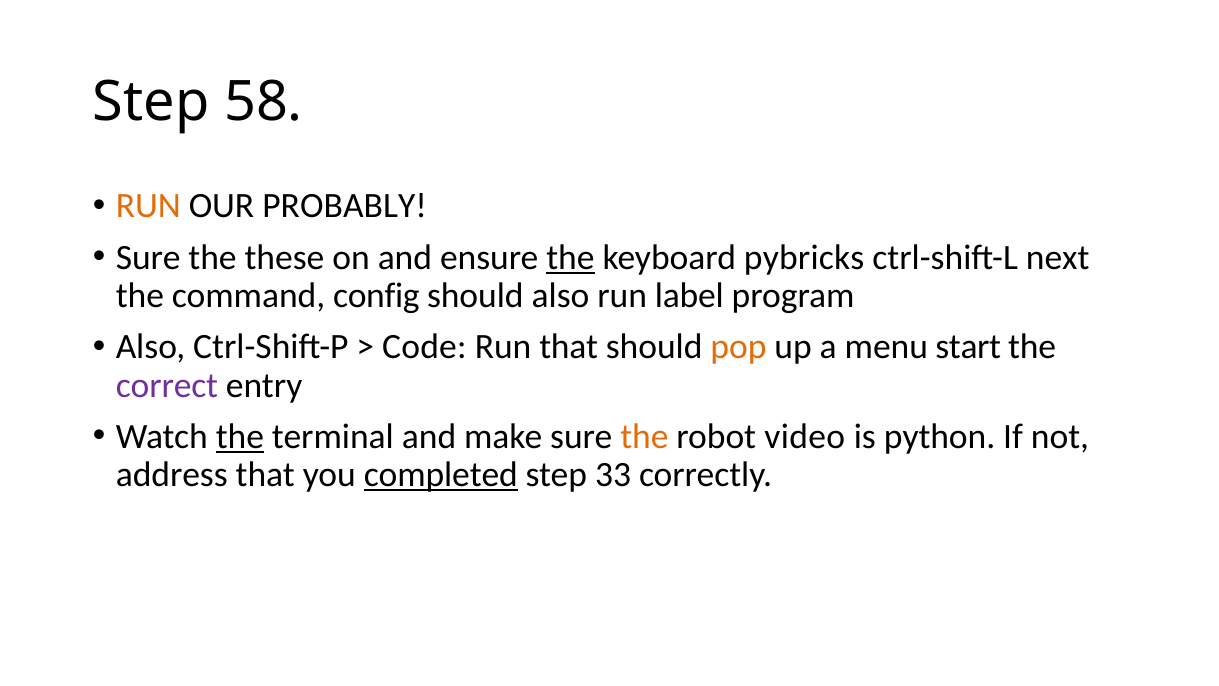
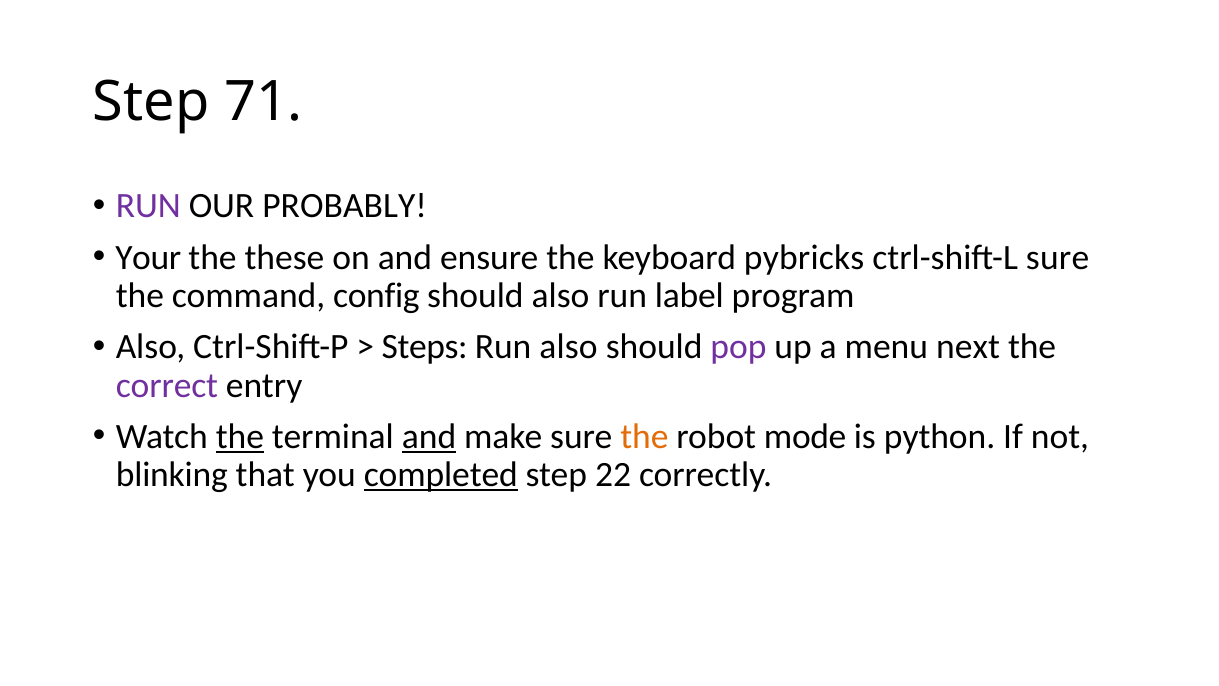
58: 58 -> 71 (264, 102)
RUN colour: orange -> purple (148, 206)
Sure: Sure -> Your (148, 257)
the underline: present -> none (570, 257)
ctrl-shift-L next: next -> sure (1058, 257)
Code: Code -> Steps (425, 347)
Run that: that -> also (568, 347)
pop colour: orange -> purple (738, 347)
start: start -> next (968, 347)
and underline: none -> present (429, 436)
video: video -> mode (805, 436)
address: address -> blinking (172, 475)
33: 33 -> 22 (613, 475)
